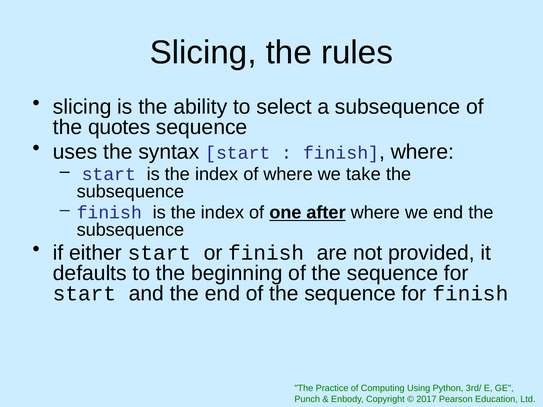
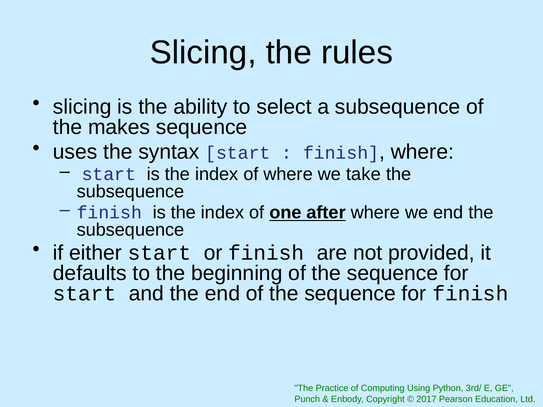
quotes: quotes -> makes (119, 127)
